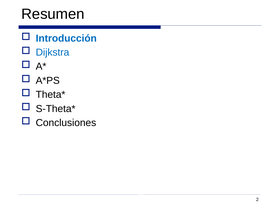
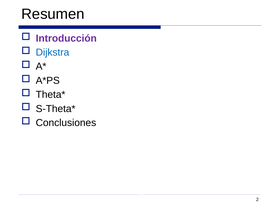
Introducción colour: blue -> purple (66, 38)
